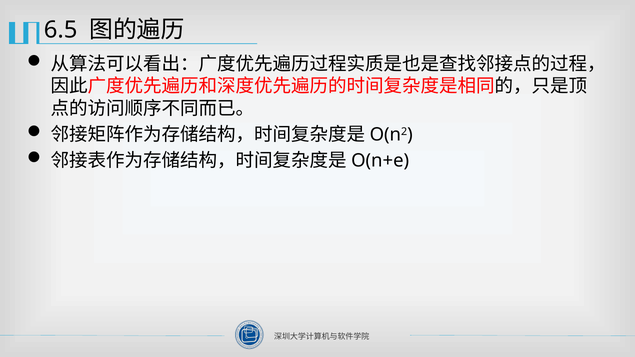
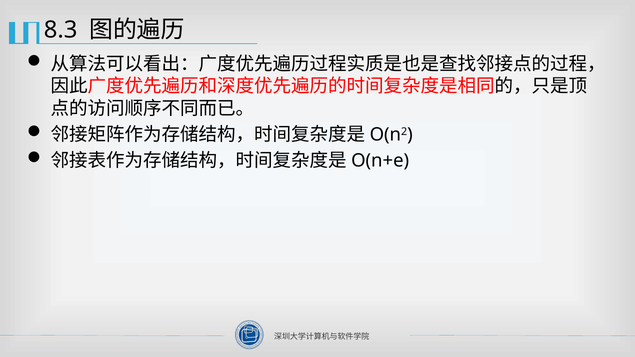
6.5: 6.5 -> 8.3 (61, 30)
